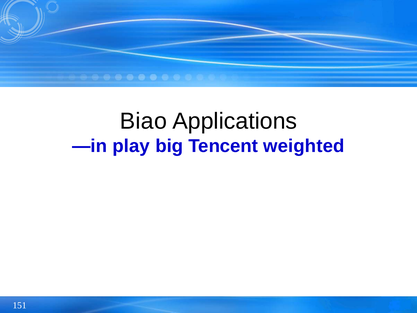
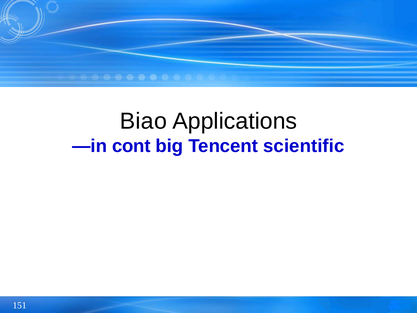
play: play -> cont (131, 146)
weighted: weighted -> scientific (304, 146)
